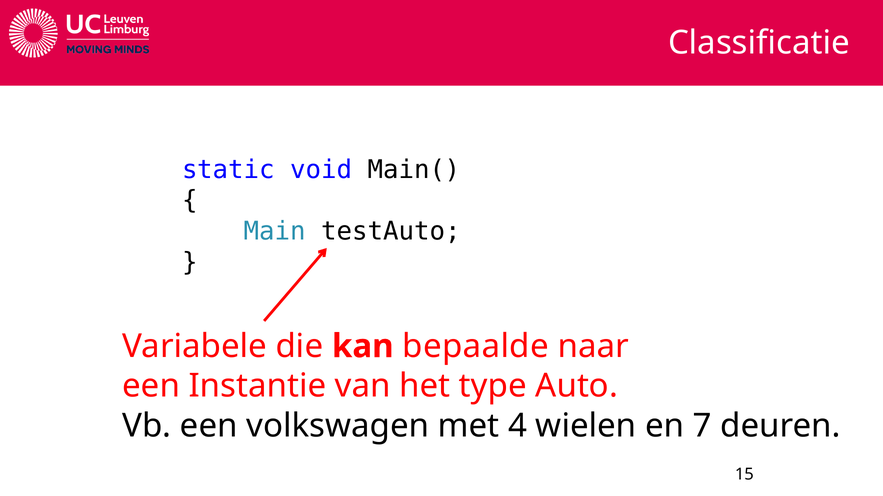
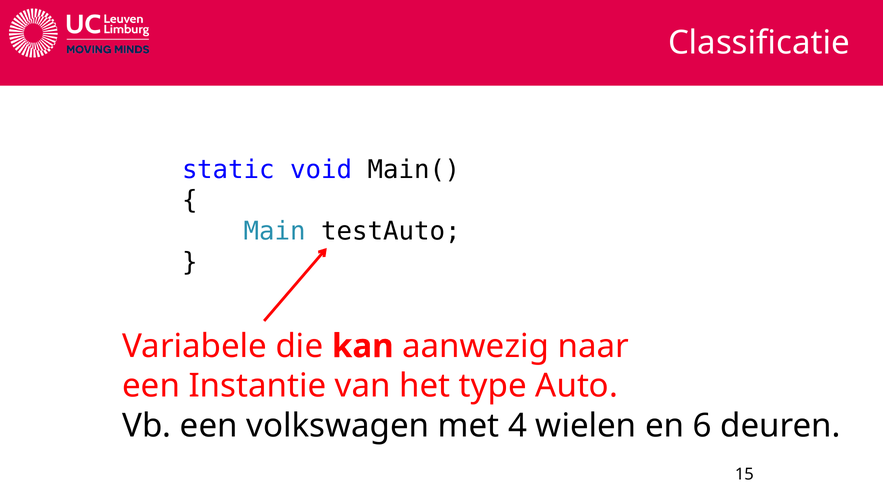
bepaalde: bepaalde -> aanwezig (476, 347)
7: 7 -> 6 (702, 426)
